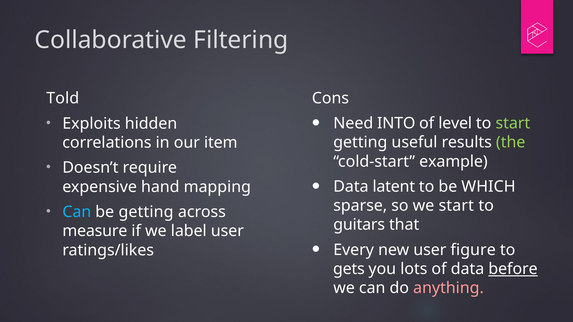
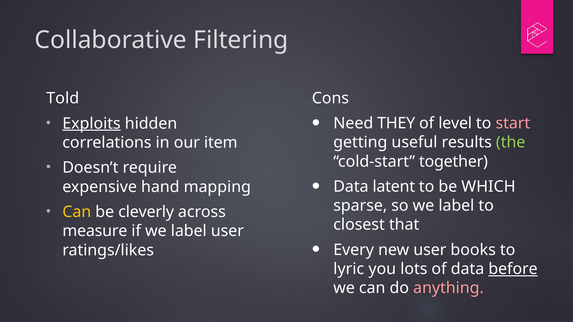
INTO: INTO -> THEY (396, 123)
start colour: light green -> pink (513, 123)
Exploits underline: none -> present (92, 124)
example: example -> together (453, 162)
so we start: start -> label (456, 206)
Can colour: light blue -> yellow (77, 212)
be getting: getting -> cleverly (146, 212)
guitars: guitars -> closest (359, 225)
figure: figure -> books (473, 250)
gets: gets -> lyric (349, 269)
